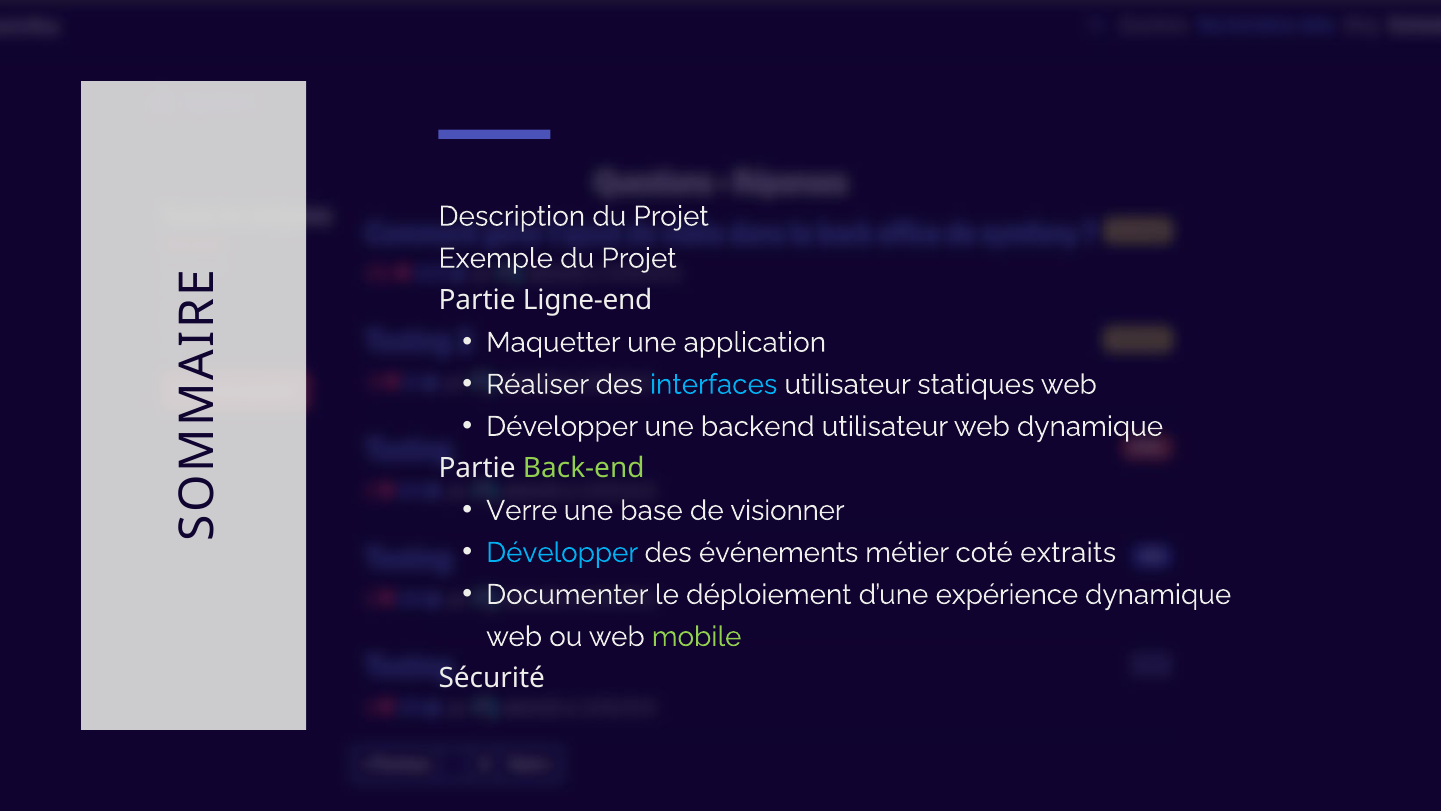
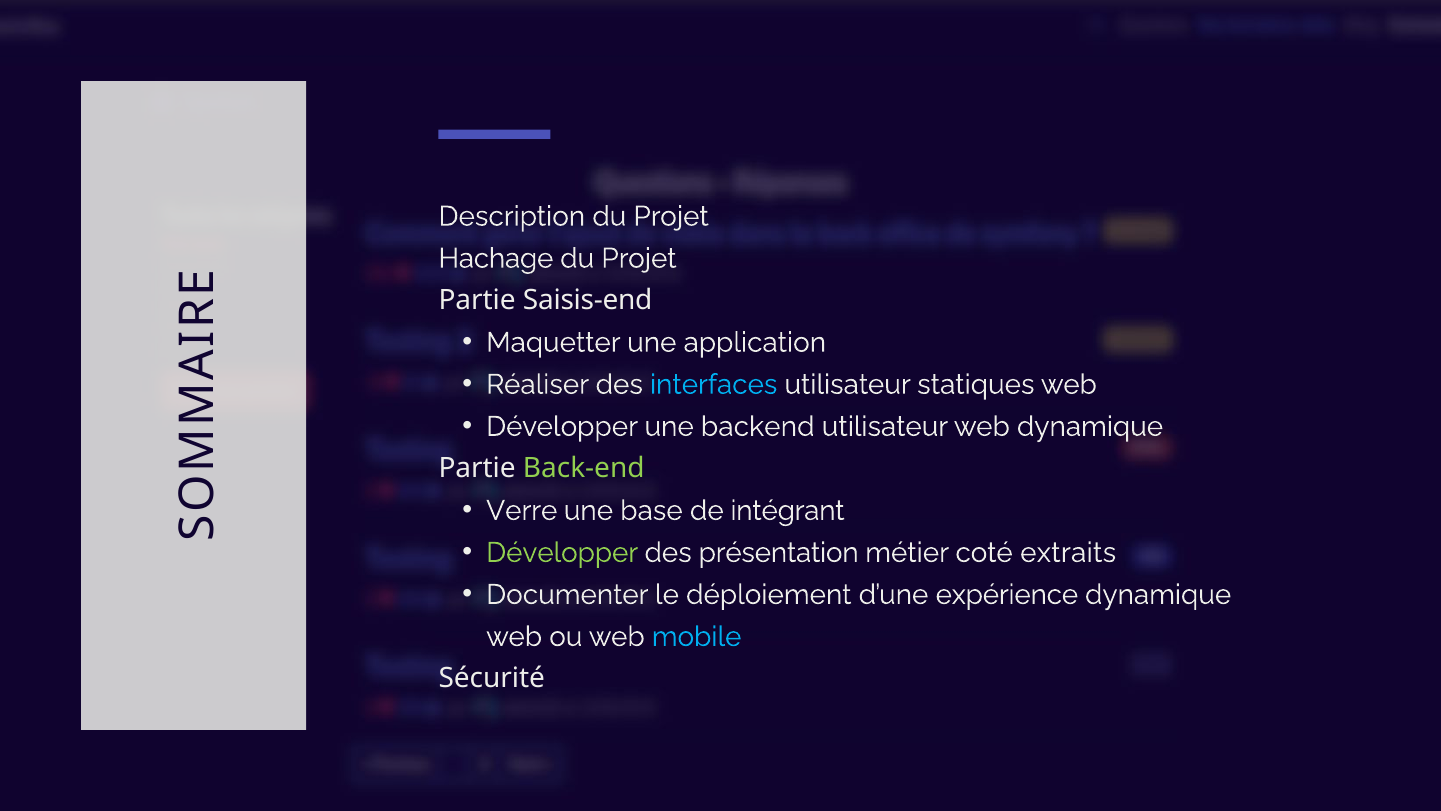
Exemple: Exemple -> Hachage (496, 258)
Ligne-end: Ligne-end -> Saisis-end (588, 300)
visionner: visionner -> intégrant (788, 510)
Développer colour: light blue -> light green (562, 552)
événements: événements -> présentation (779, 552)
mobile colour: light green -> light blue (697, 636)
